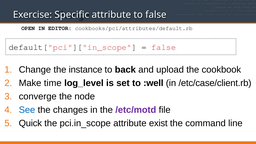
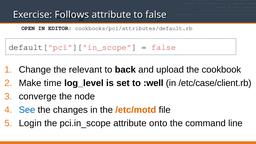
Specific: Specific -> Follows (72, 15)
instance: instance -> relevant (85, 70)
/etc/motd colour: purple -> orange (136, 110)
Quick: Quick -> Login (30, 123)
exist: exist -> onto (158, 123)
